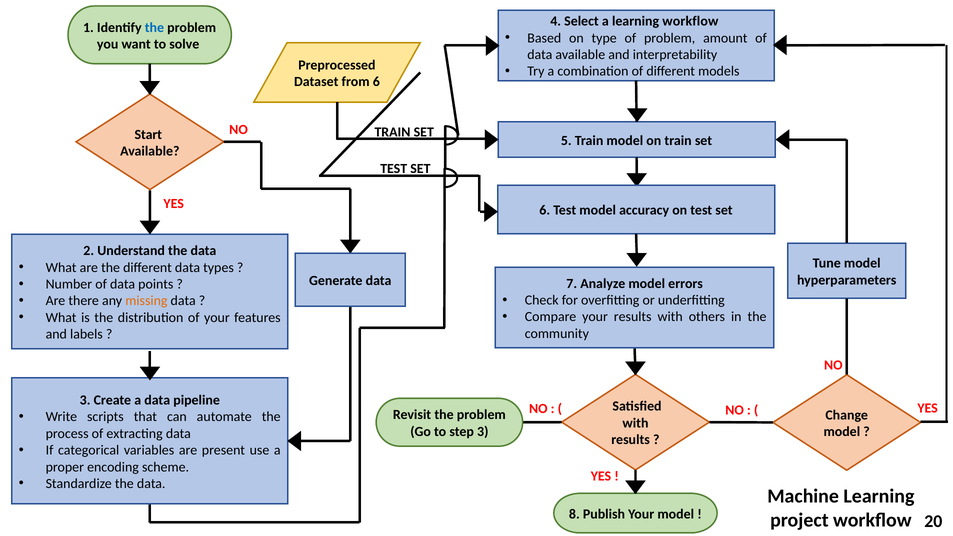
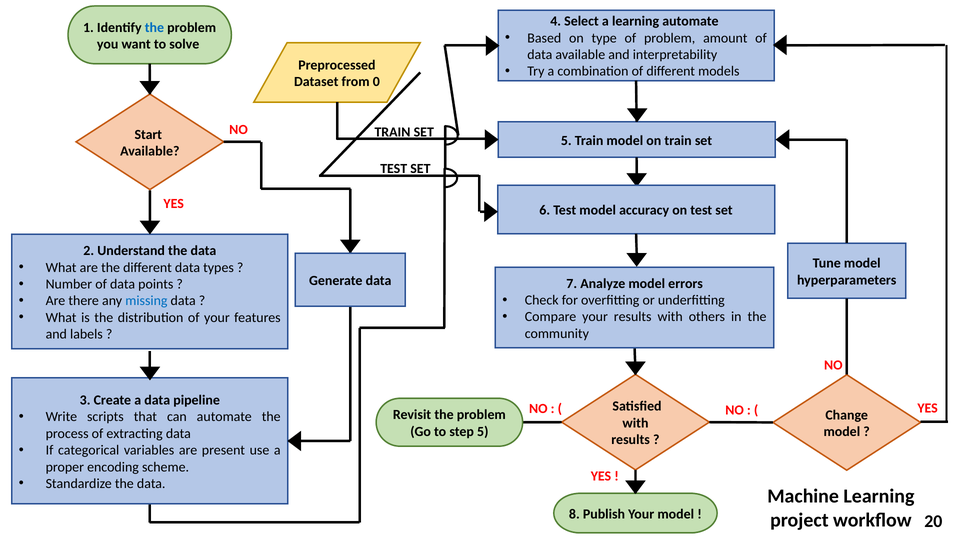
learning workflow: workflow -> automate (690, 21)
from 6: 6 -> 0 (376, 82)
missing colour: orange -> blue (146, 301)
step 3: 3 -> 5 (483, 432)
